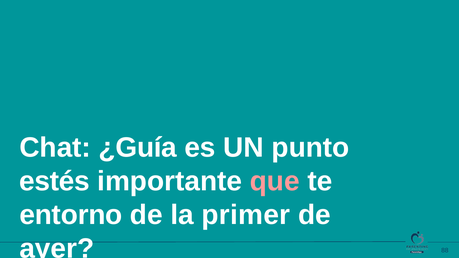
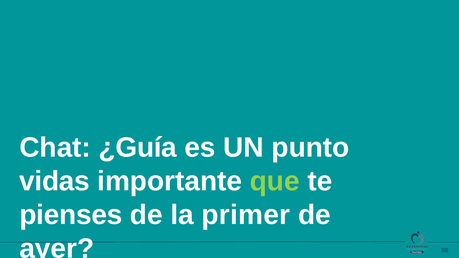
estés: estés -> vidas (55, 181)
que colour: pink -> light green (275, 181)
entorno: entorno -> pienses (71, 215)
